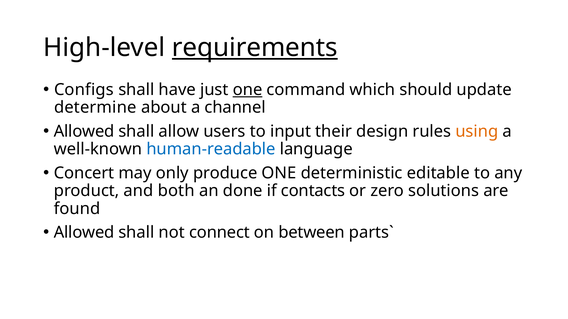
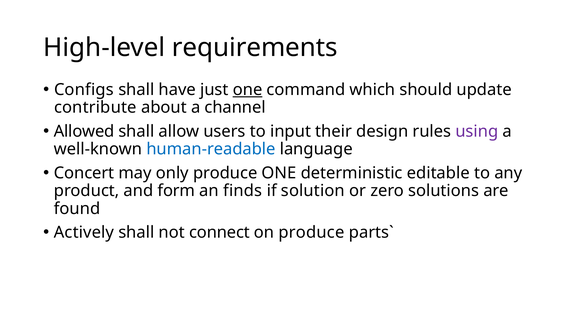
requirements underline: present -> none (255, 48)
determine: determine -> contribute (95, 108)
using colour: orange -> purple (477, 131)
both: both -> form (176, 191)
done: done -> finds (243, 191)
contacts: contacts -> solution (313, 191)
Allowed: Allowed -> Actively (84, 233)
on between: between -> produce (311, 233)
